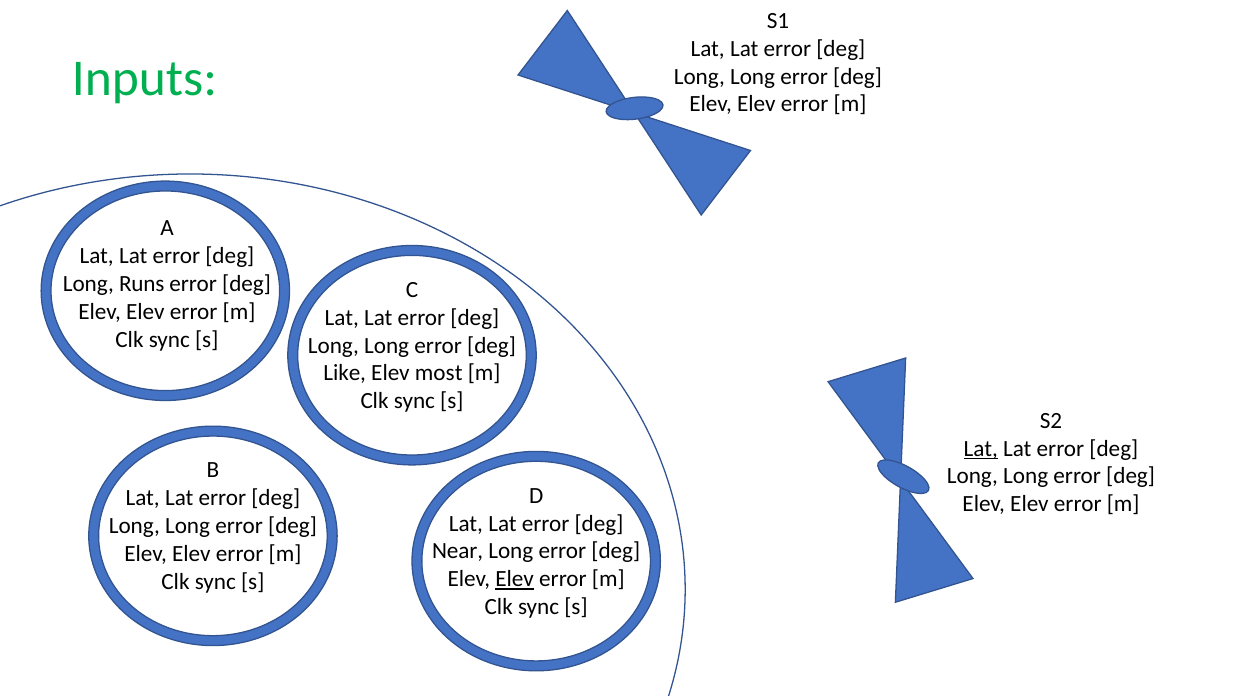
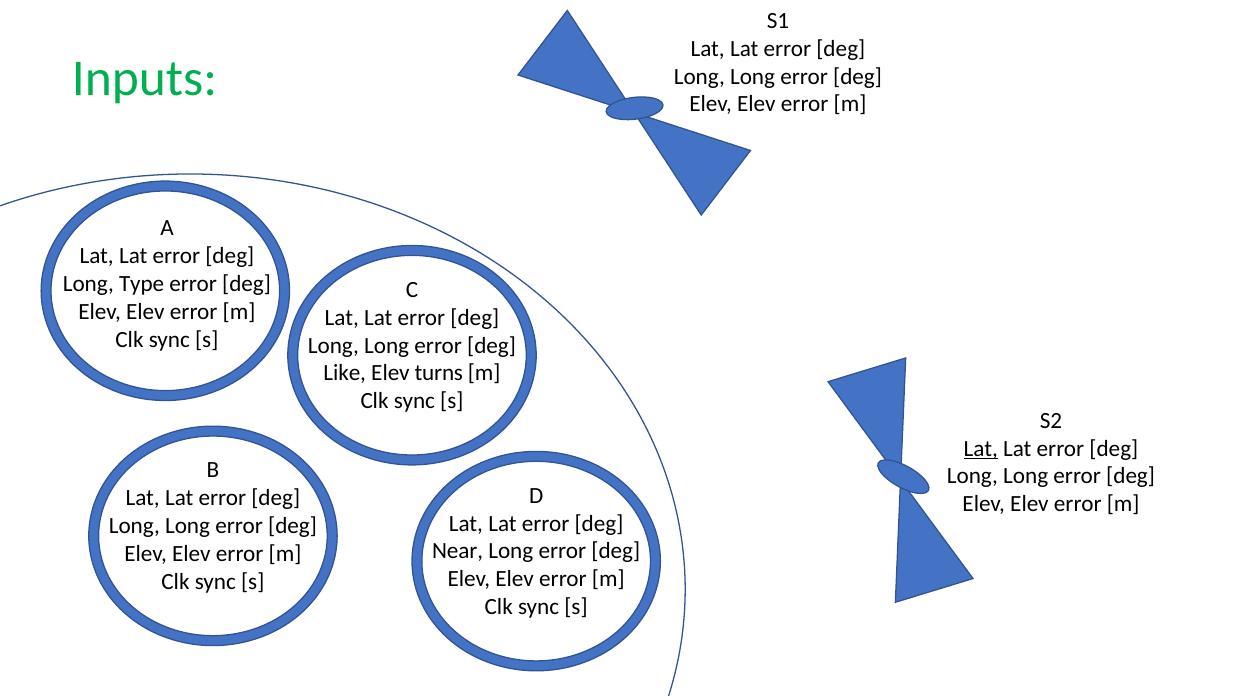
Runs: Runs -> Type (142, 284)
most: most -> turns (439, 373)
Elev underline: present -> none (515, 579)
